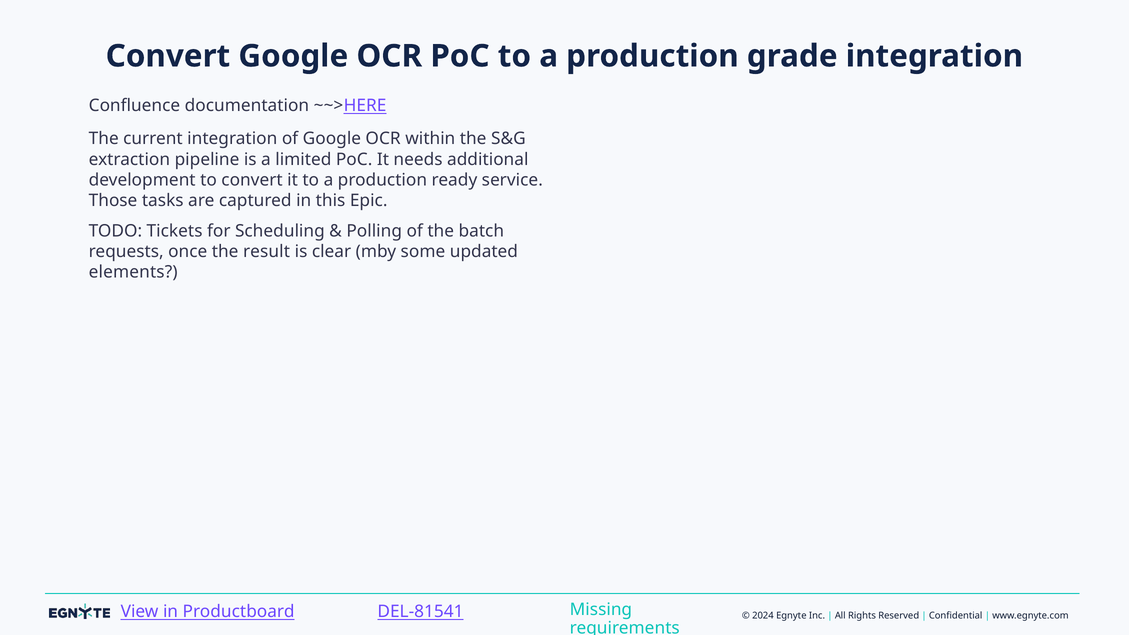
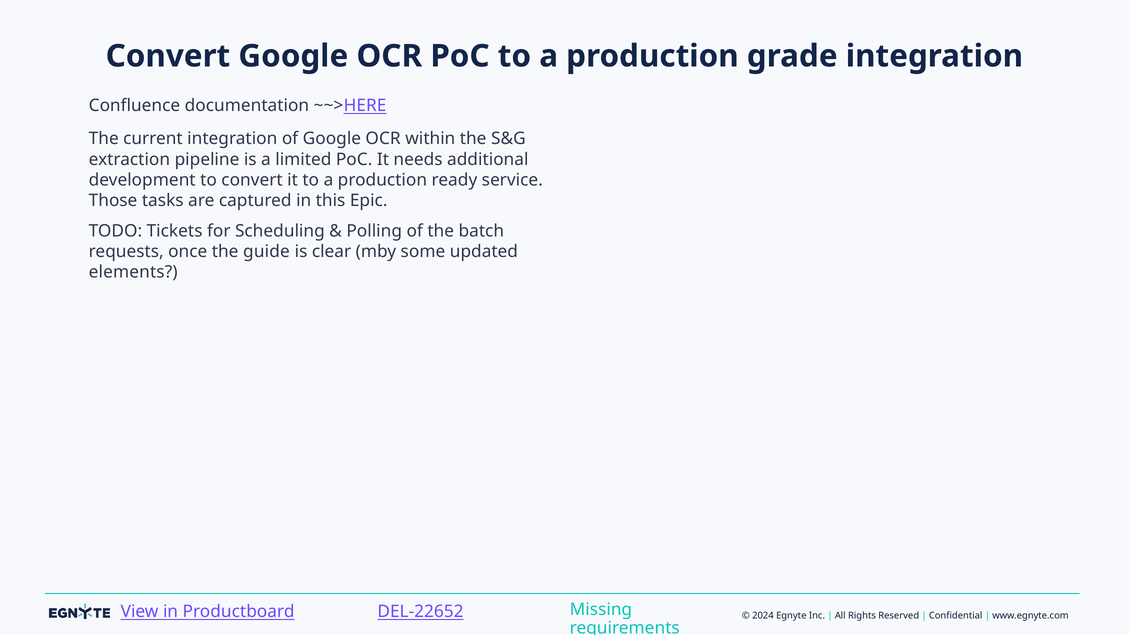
result: result -> guide (266, 252)
DEL-81541: DEL-81541 -> DEL-22652 (420, 612)
